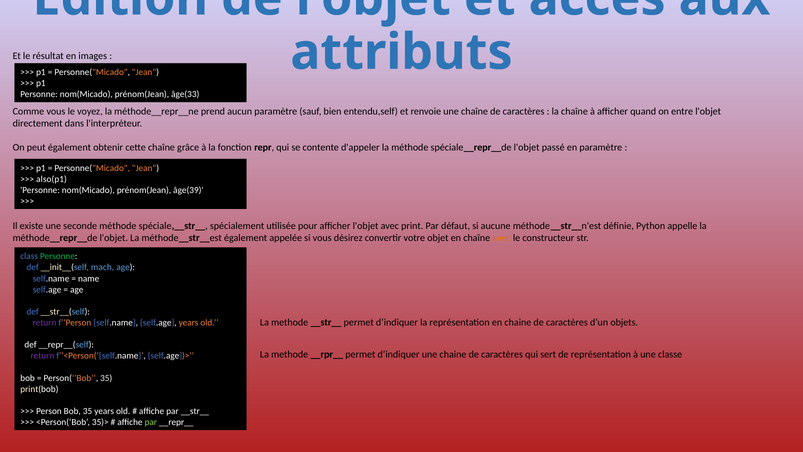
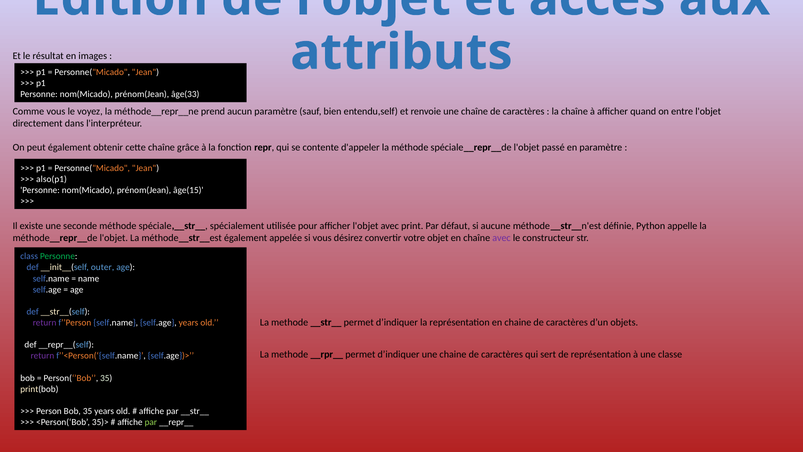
âge(39: âge(39 -> âge(15 (188, 190)
avec colour: orange -> purple (502, 238)
mach: mach -> outer (103, 267)
